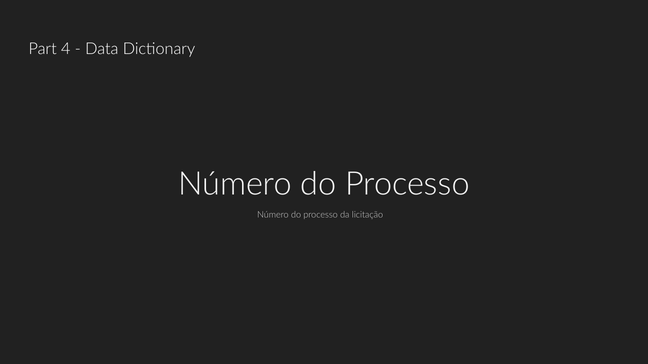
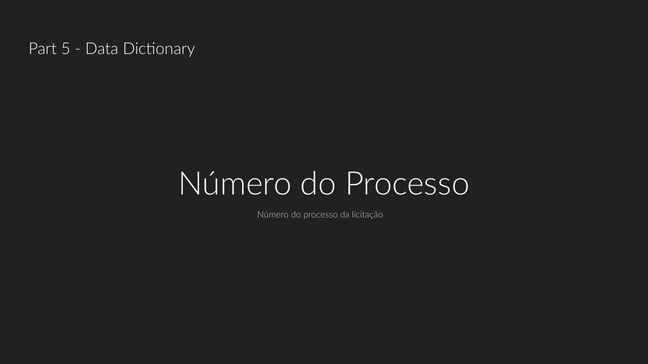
4: 4 -> 5 (66, 49)
